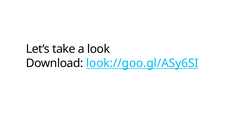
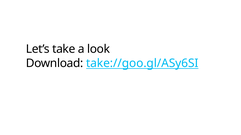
look://goo.gl/ASy6SI: look://goo.gl/ASy6SI -> take://goo.gl/ASy6SI (142, 63)
